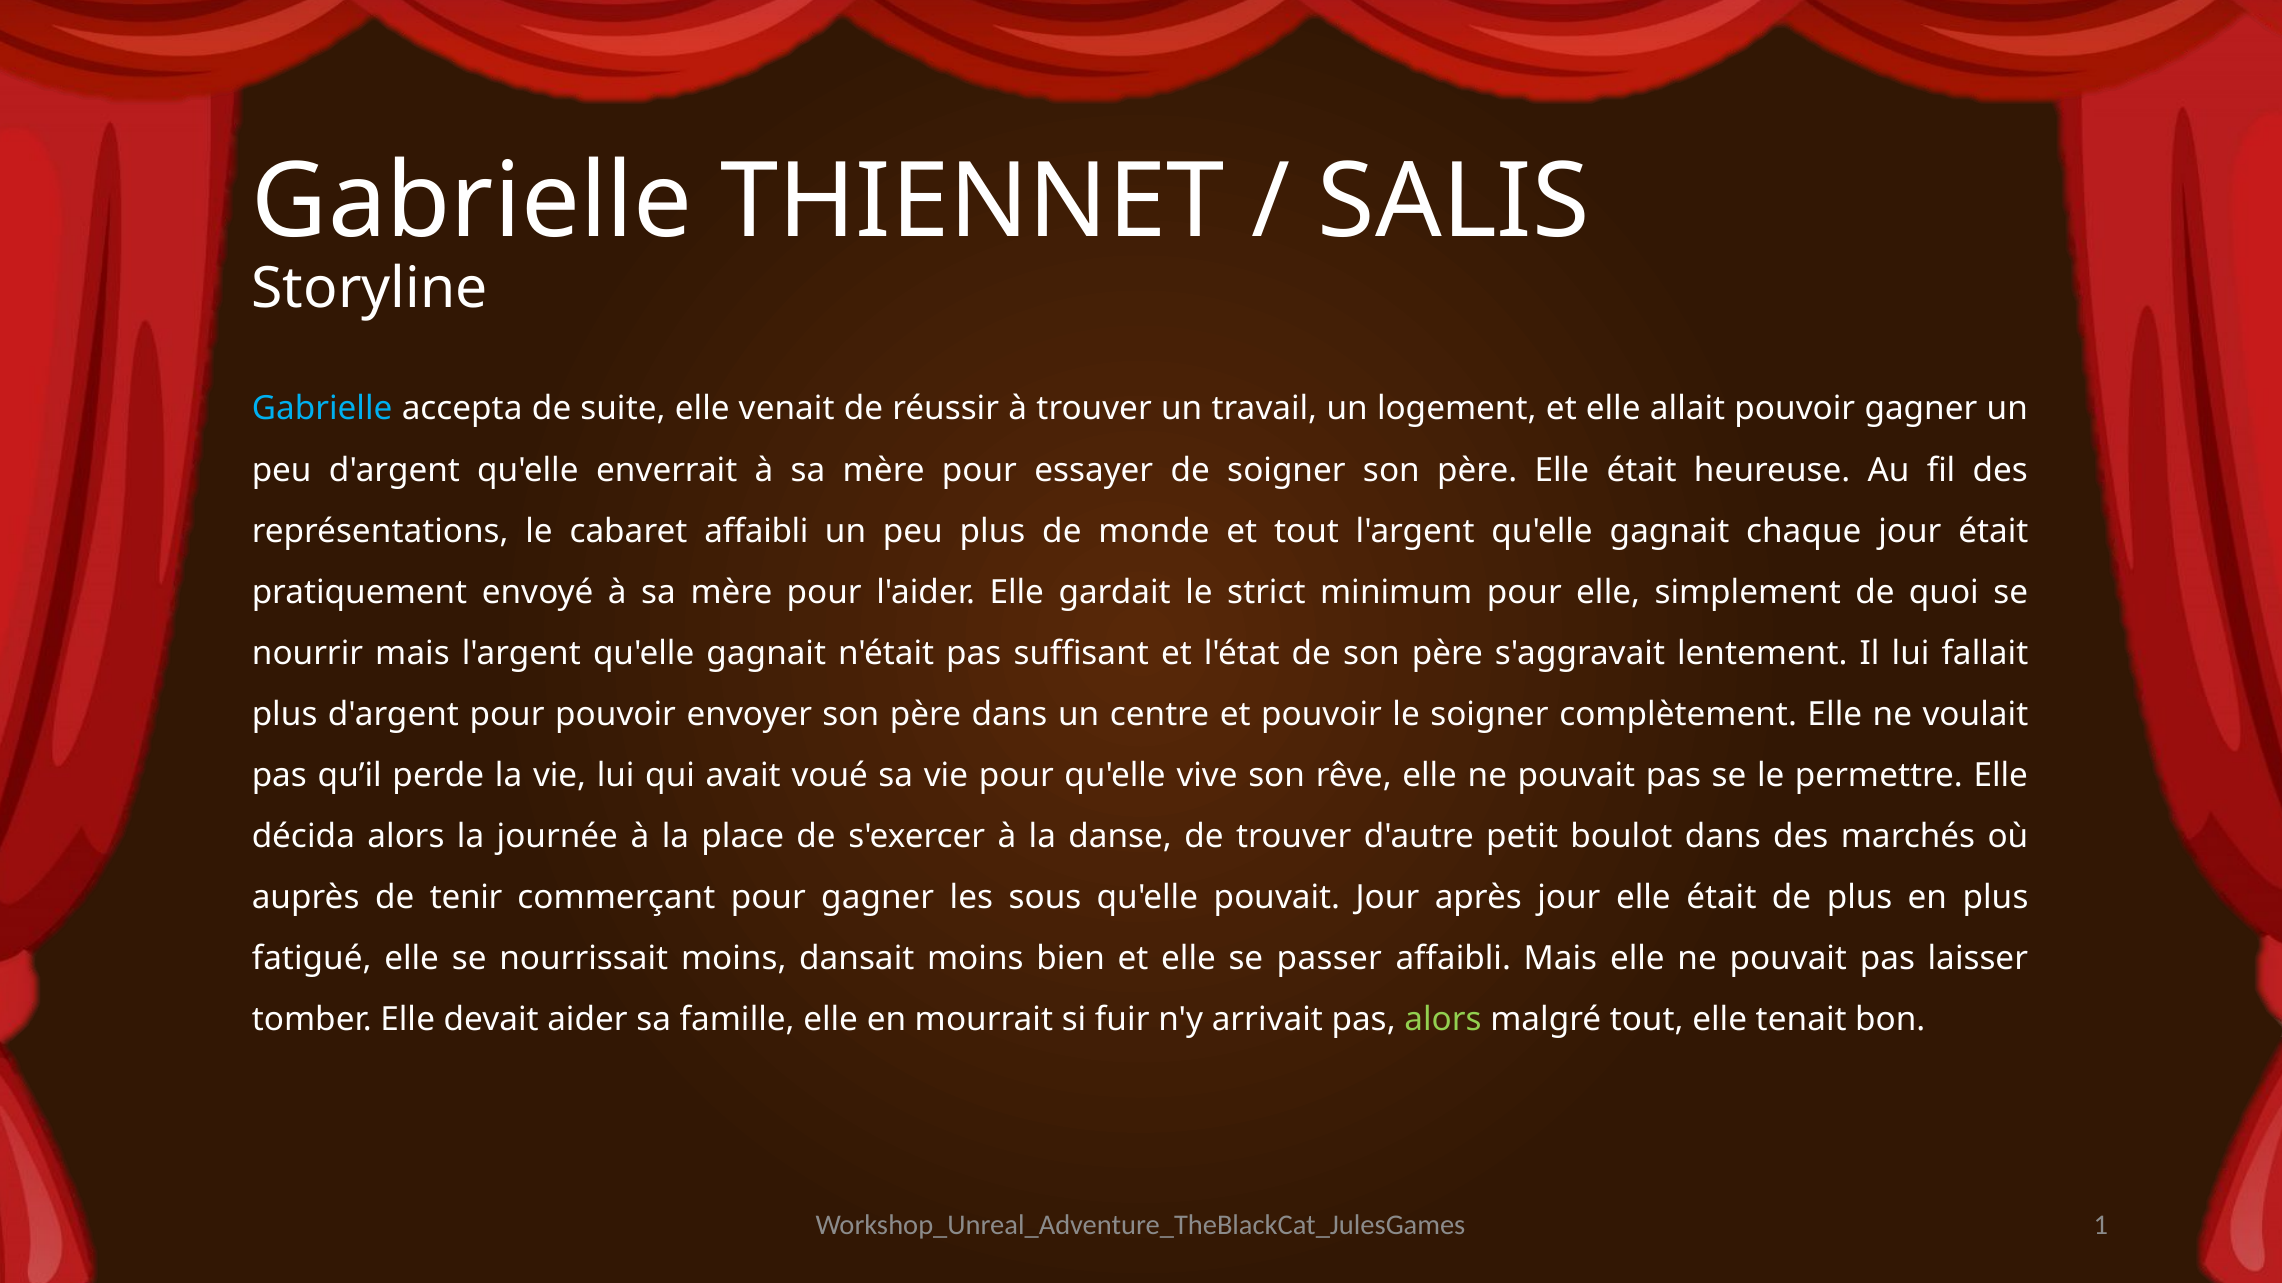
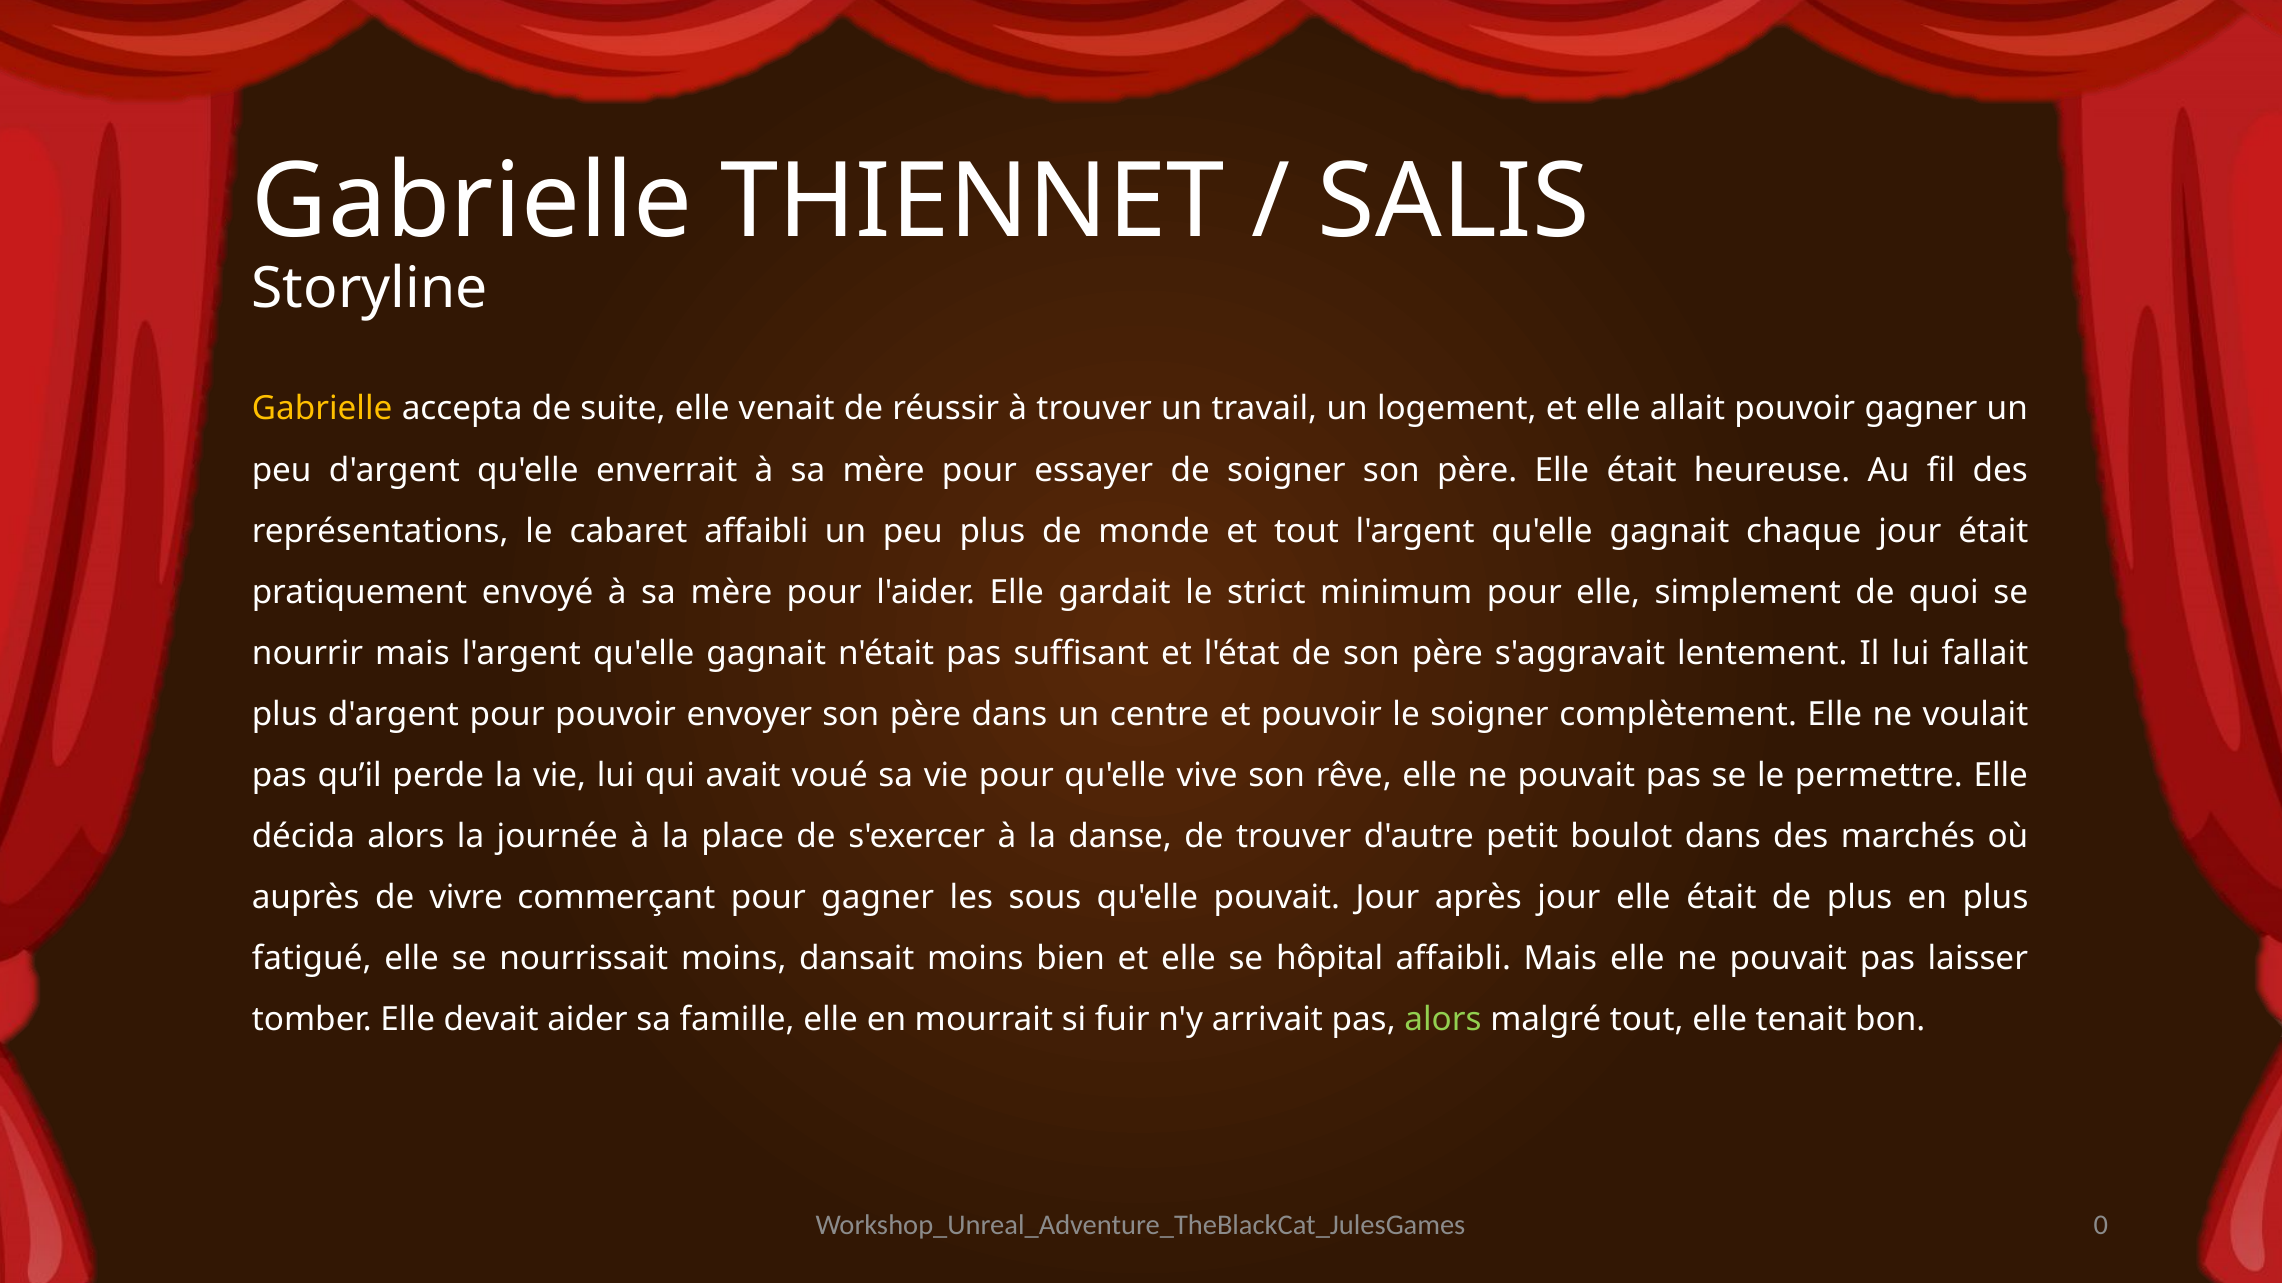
Gabrielle colour: light blue -> yellow (322, 409)
tenir: tenir -> vivre (466, 898)
passer: passer -> hôpital (1330, 959)
1: 1 -> 0 (2101, 1226)
